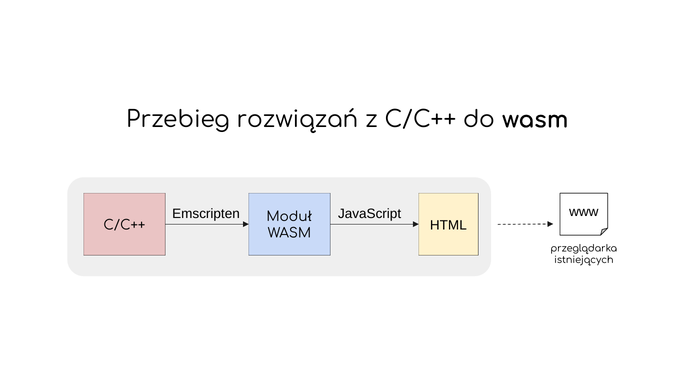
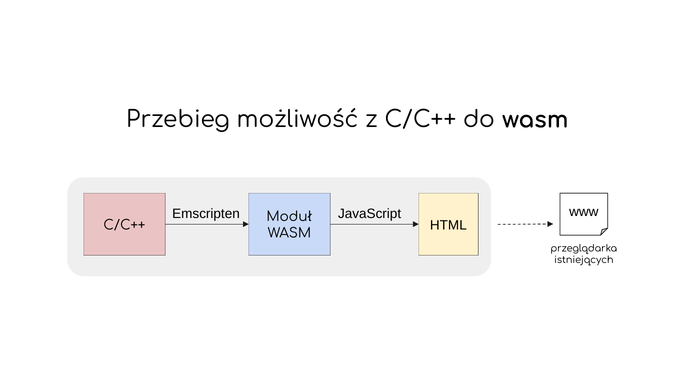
rozwiązań: rozwiązań -> możliwość (298, 120)
